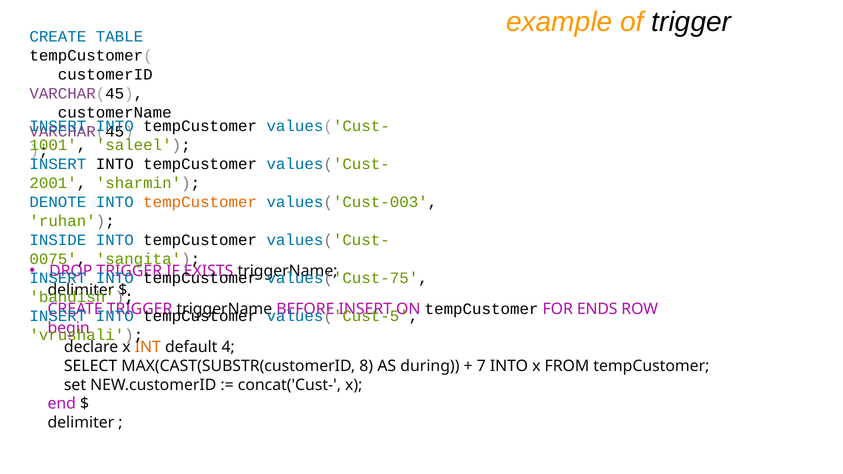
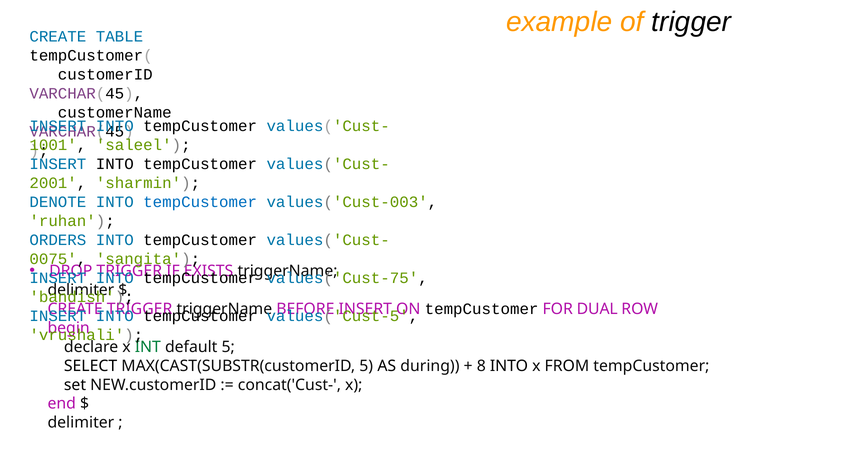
tempCustomer colour: orange -> blue (200, 202)
INSIDE: INSIDE -> ORDERS (58, 240)
ENDS: ENDS -> DUAL (597, 309)
INT colour: orange -> green (148, 347)
default 4: 4 -> 5 (228, 347)
MAX(CAST(SUBSTR(customerID 8: 8 -> 5 (366, 366)
7: 7 -> 8 (481, 366)
